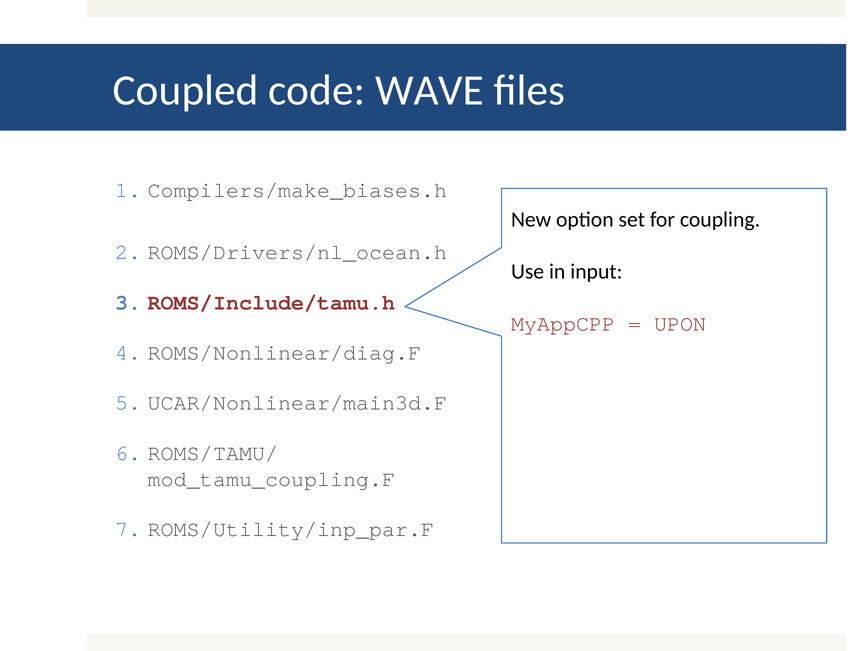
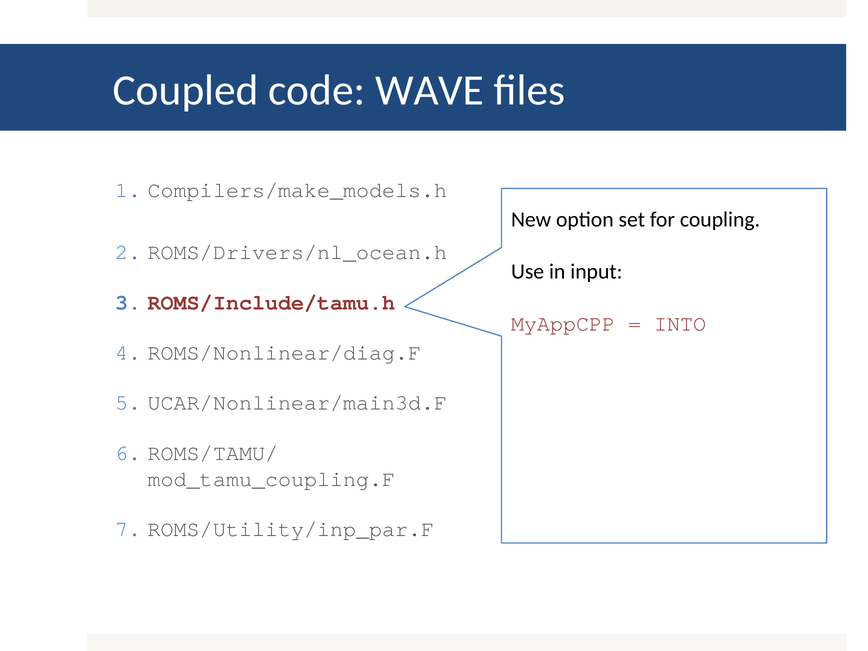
Compilers/make_biases.h: Compilers/make_biases.h -> Compilers/make_models.h (298, 190)
UPON: UPON -> INTO (680, 324)
